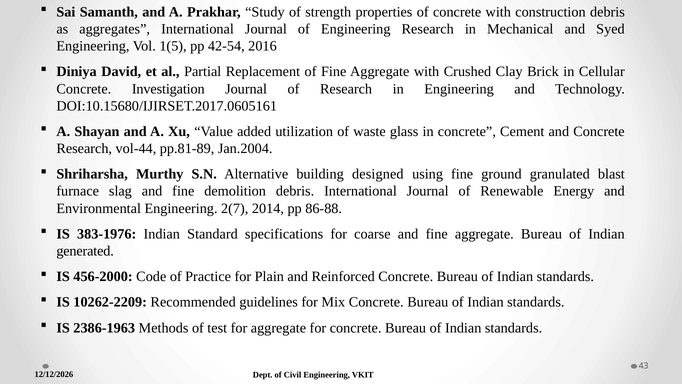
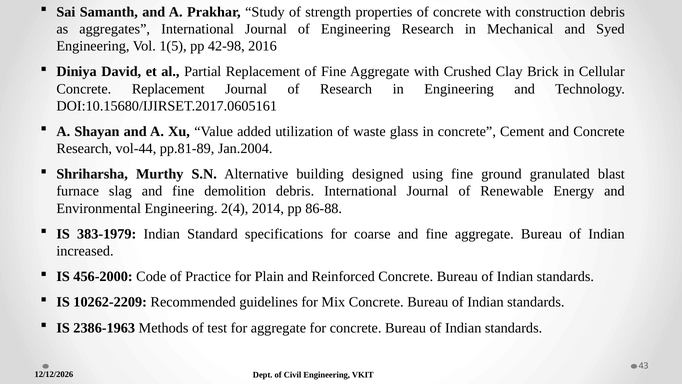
42-54: 42-54 -> 42-98 (226, 46)
Concrete Investigation: Investigation -> Replacement (168, 89)
2(7: 2(7 -> 2(4 (235, 208)
383-1976: 383-1976 -> 383-1979 (107, 234)
generated: generated -> increased (85, 251)
